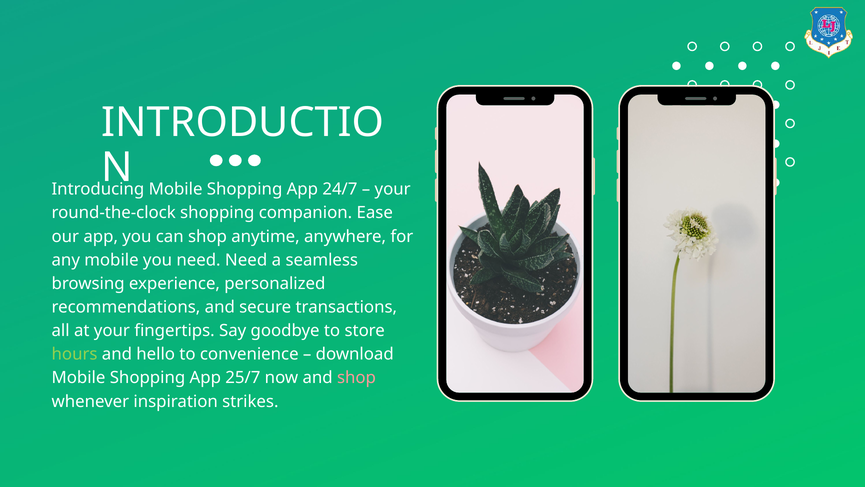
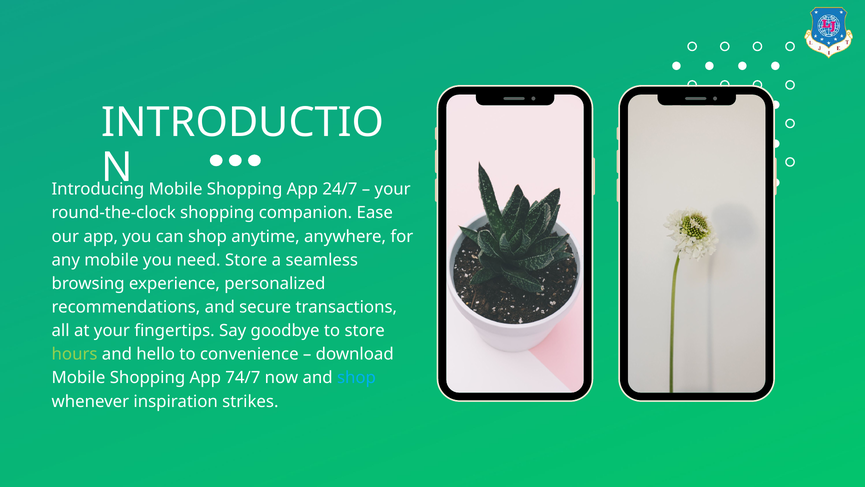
need Need: Need -> Store (246, 260)
25/7: 25/7 -> 74/7 (243, 378)
shop colour: pink -> light blue (356, 378)
